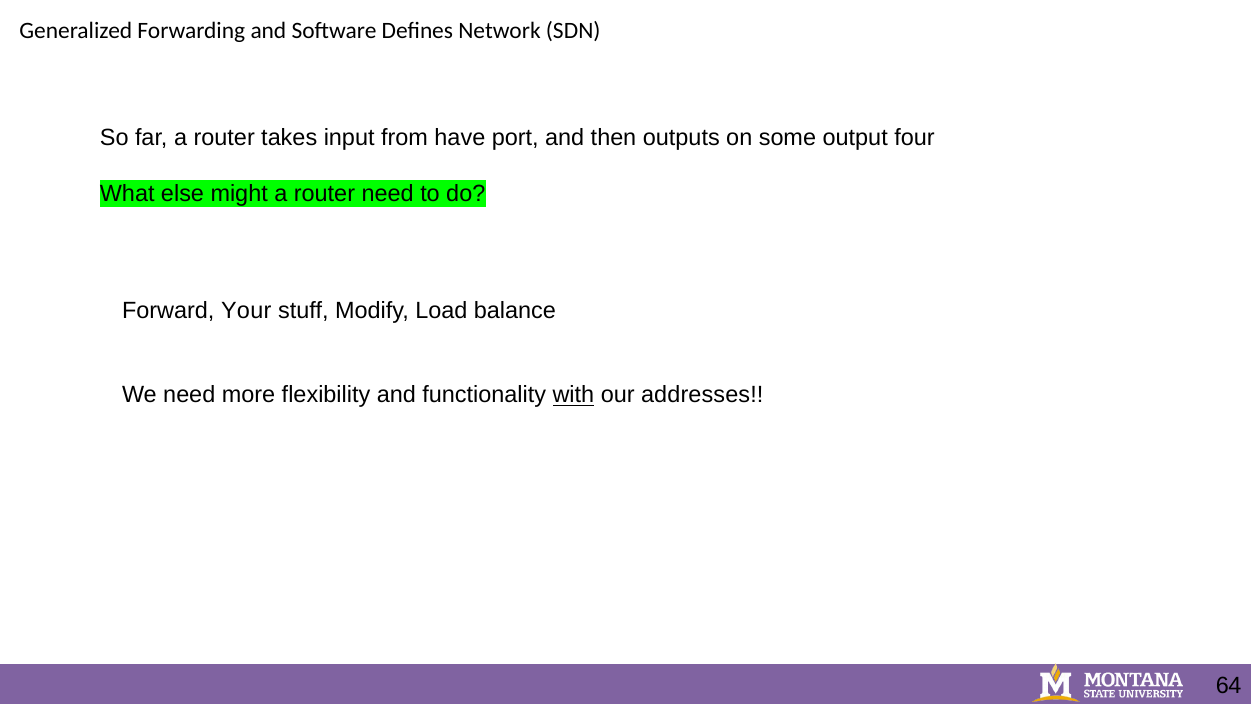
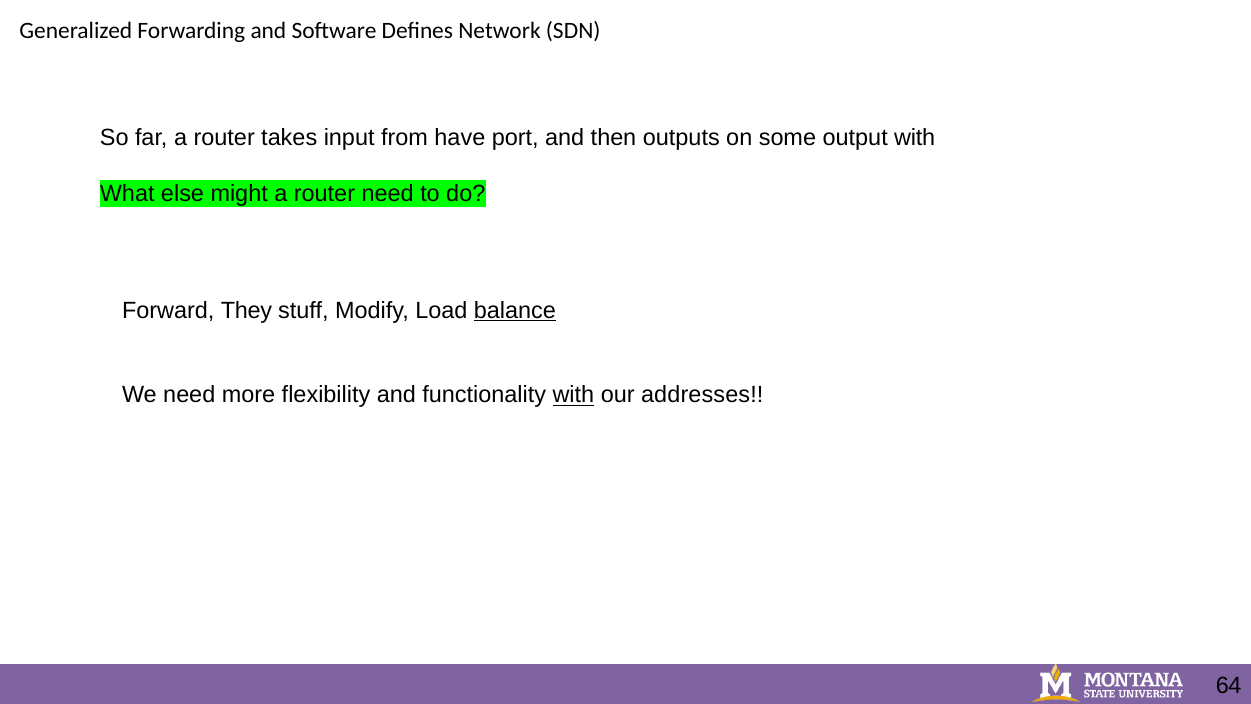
output four: four -> with (915, 138)
Your: Your -> They (246, 311)
balance underline: none -> present (515, 311)
